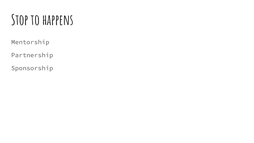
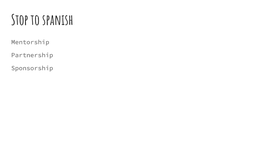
happens: happens -> spanish (58, 20)
